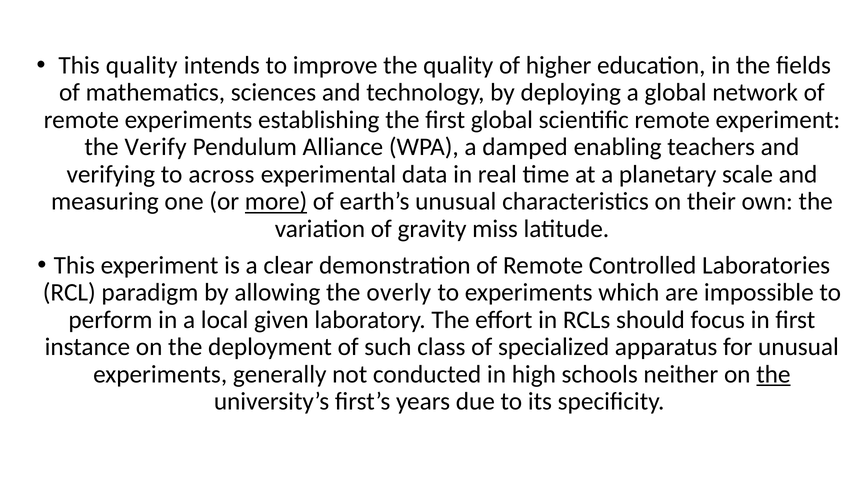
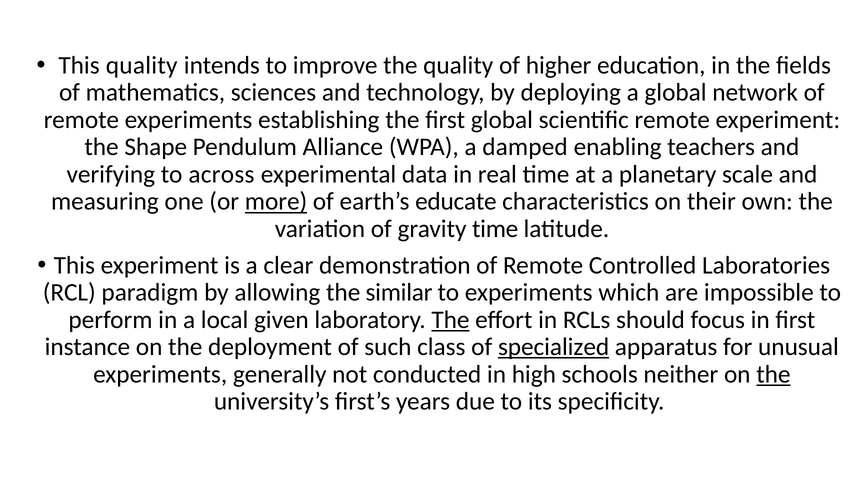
Verify: Verify -> Shape (156, 147)
earth’s unusual: unusual -> educate (456, 202)
gravity miss: miss -> time (495, 229)
overly: overly -> similar (399, 293)
The underline: none -> present (450, 320)
specialized underline: none -> present (554, 347)
